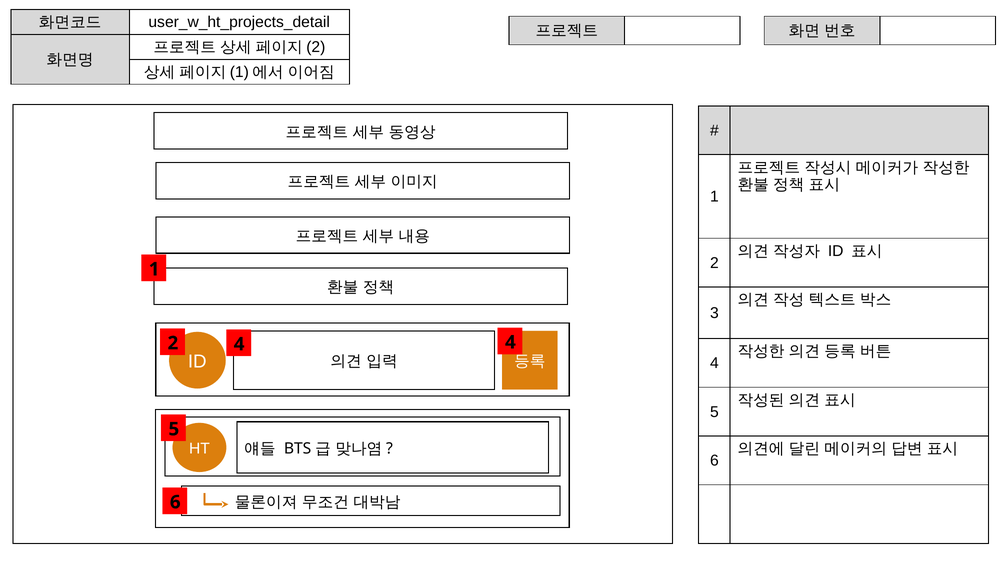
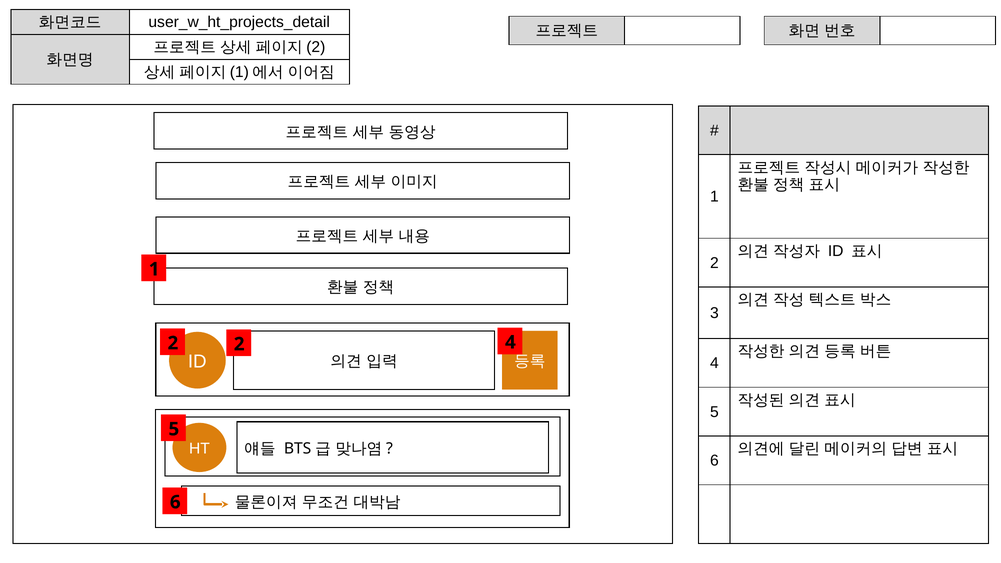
2 4: 4 -> 2 (239, 344)
